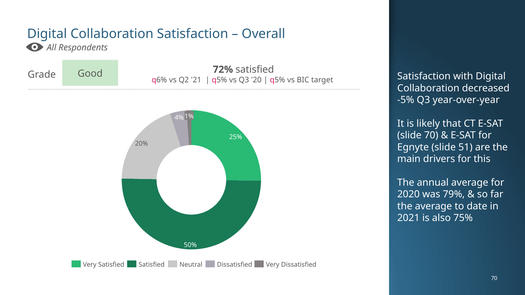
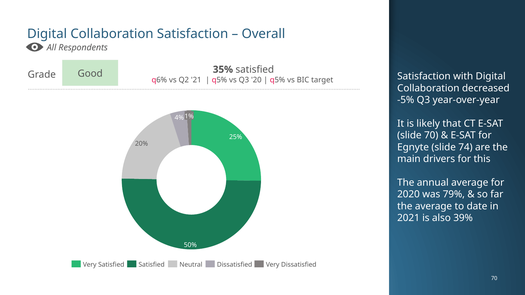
72%: 72% -> 35% (223, 70)
51: 51 -> 74 (465, 147)
75%: 75% -> 39% (463, 218)
